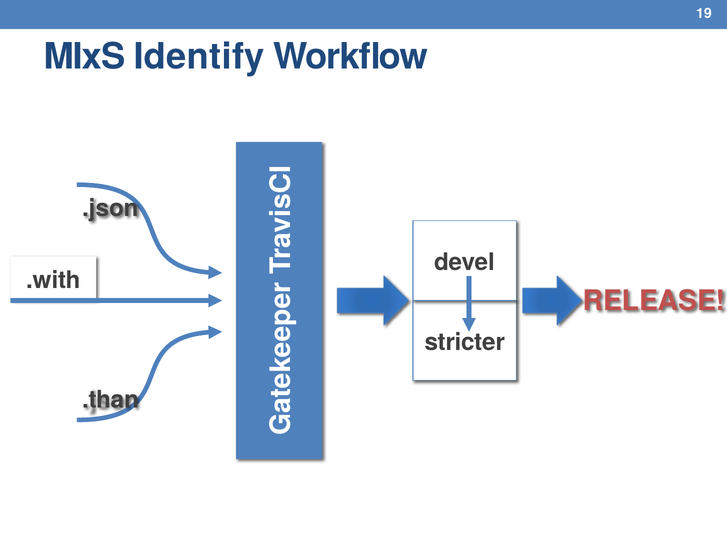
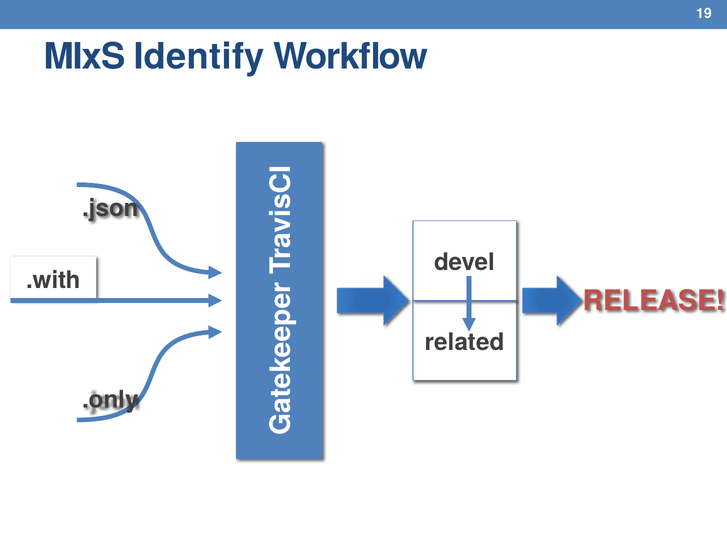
stricter: stricter -> related (465, 342)
.than: .than -> .only (110, 400)
